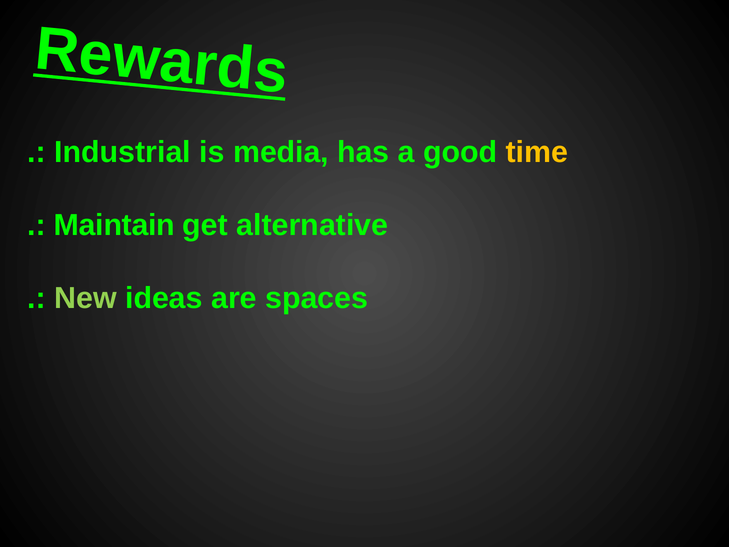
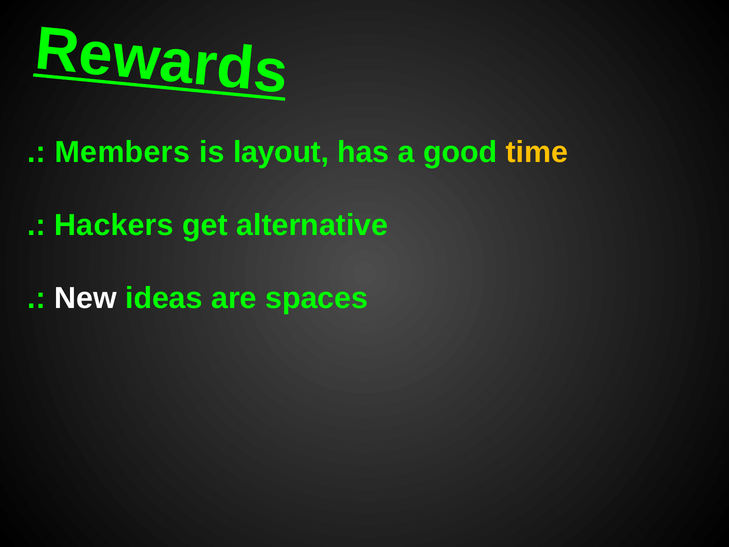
Industrial: Industrial -> Members (122, 152)
media: media -> layout (281, 152)
Maintain: Maintain -> Hackers (114, 225)
New colour: light green -> white (85, 298)
